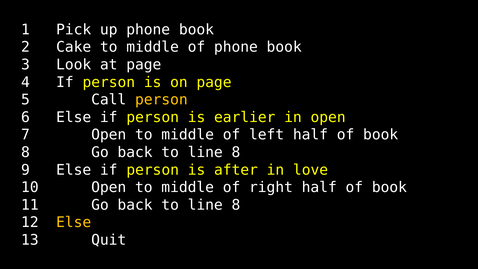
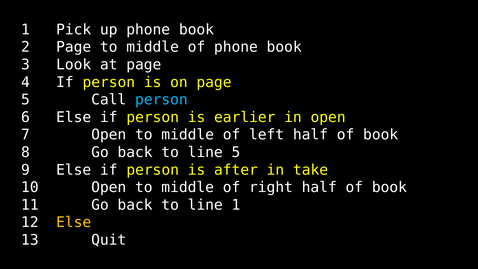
2 Cake: Cake -> Page (74, 47)
person colour: yellow -> light blue (161, 100)
8: 8 -> 5 (236, 152)
love: love -> take (311, 170)
8: 8 -> 1 (236, 205)
